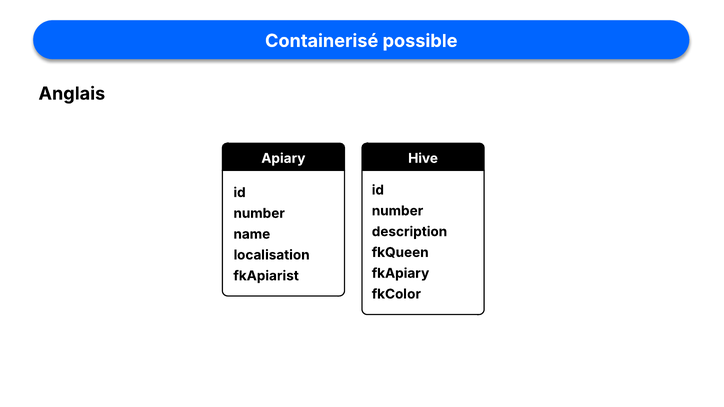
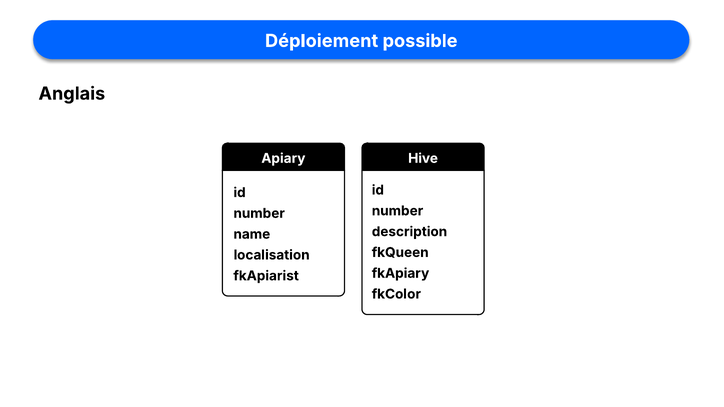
Containerisé: Containerisé -> Déploiement (322, 41)
